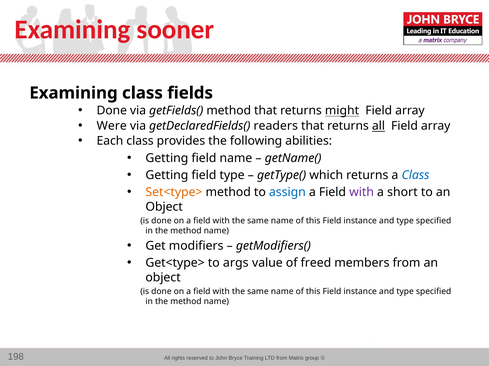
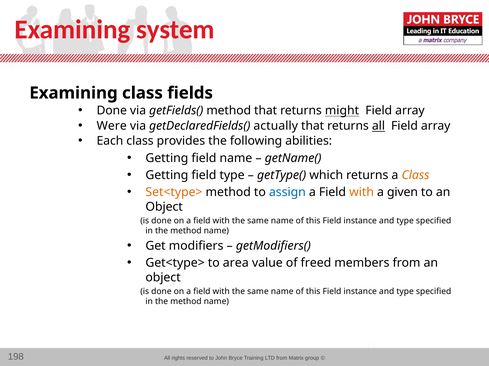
sooner: sooner -> system (175, 30)
readers: readers -> actually (276, 126)
Class colour: blue -> orange (416, 175)
with colour: purple -> orange (362, 193)
short: short -> given (402, 193)
args: args -> area (236, 263)
